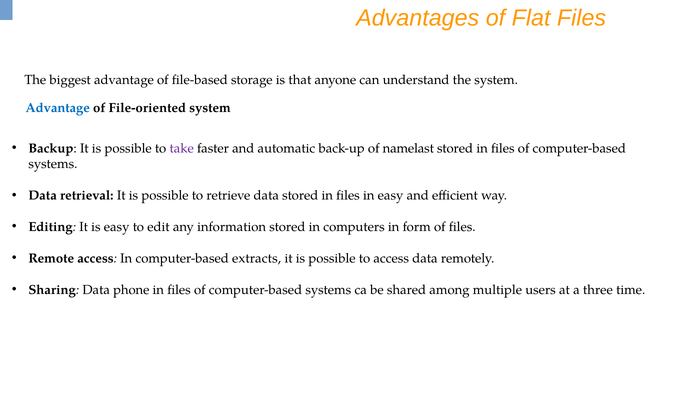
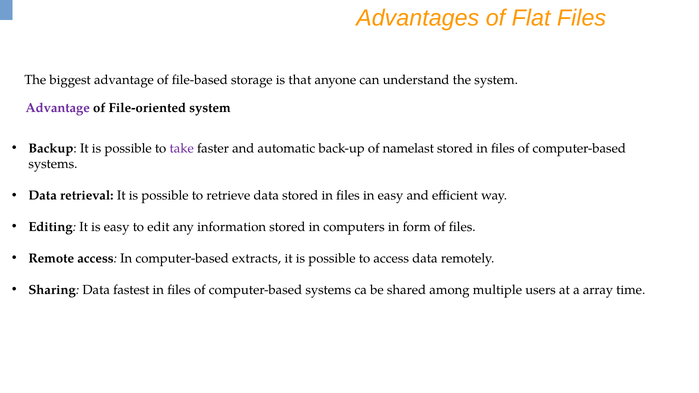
Advantage colour: blue -> purple (58, 108)
phone: phone -> fastest (131, 290)
three: three -> array (598, 290)
